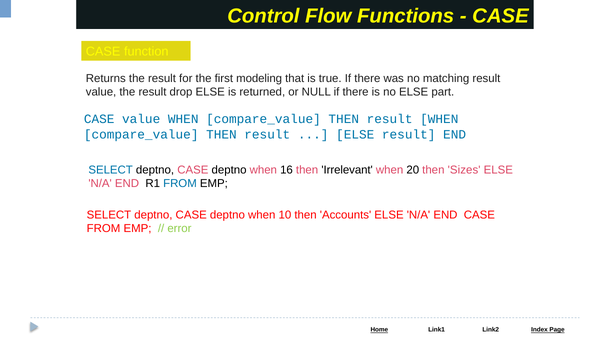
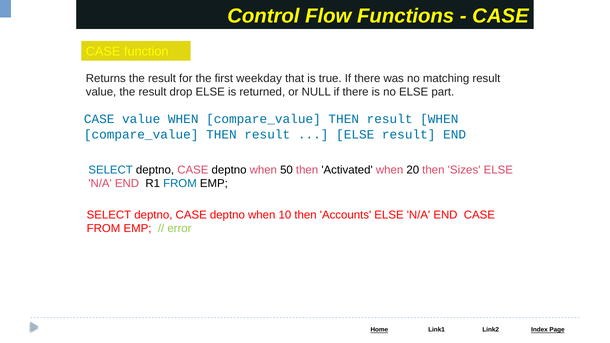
modeling: modeling -> weekday (259, 79)
16: 16 -> 50 (287, 170)
Irrelevant: Irrelevant -> Activated (347, 170)
